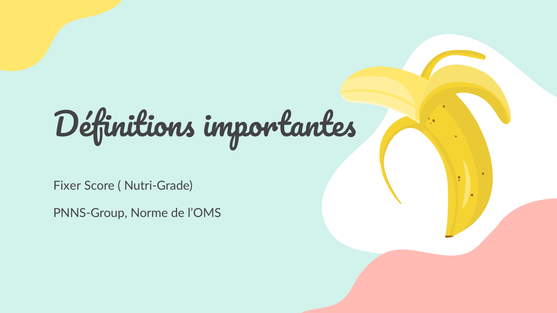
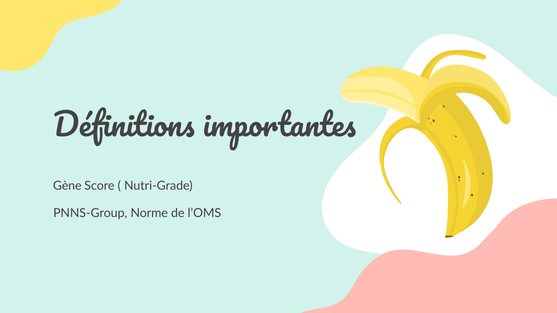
Fixer: Fixer -> Gène (67, 186)
